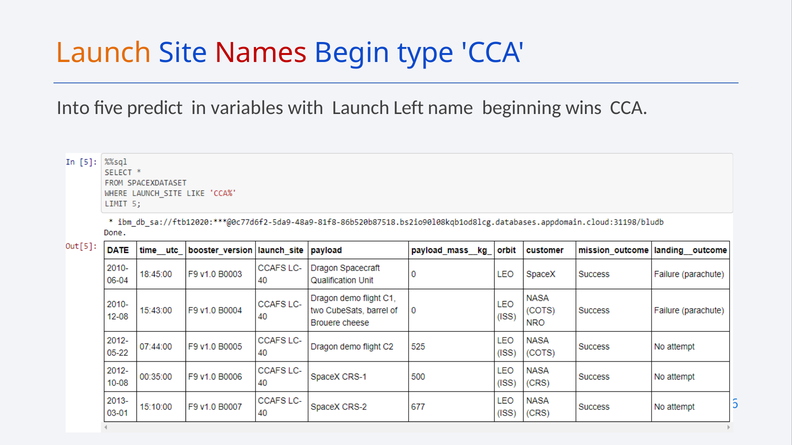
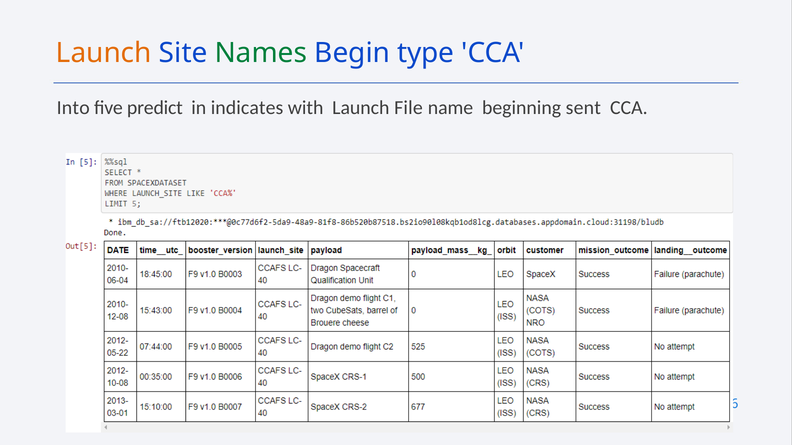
Names colour: red -> green (261, 53)
variables: variables -> indicates (247, 108)
Left: Left -> File (408, 108)
wins: wins -> sent (583, 108)
